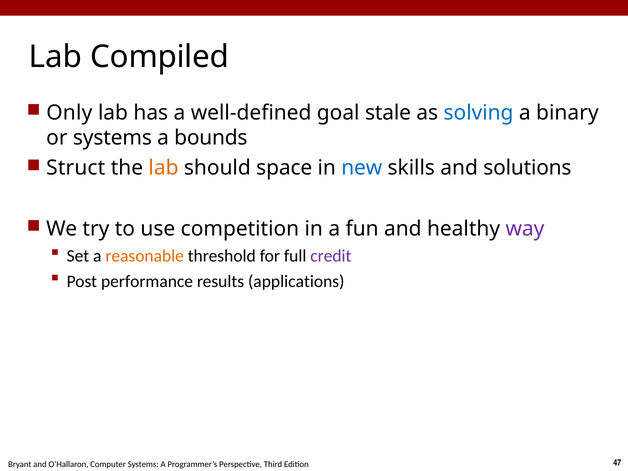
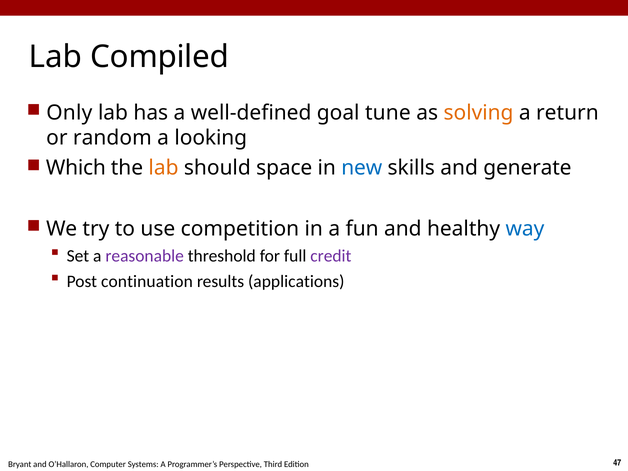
stale: stale -> tune (388, 113)
solving colour: blue -> orange (479, 113)
binary: binary -> return (567, 113)
or systems: systems -> random (112, 138)
bounds: bounds -> looking (211, 138)
Struct: Struct -> Which (76, 168)
solutions: solutions -> generate (527, 168)
way colour: purple -> blue (525, 229)
reasonable colour: orange -> purple (145, 256)
performance: performance -> continuation (147, 281)
